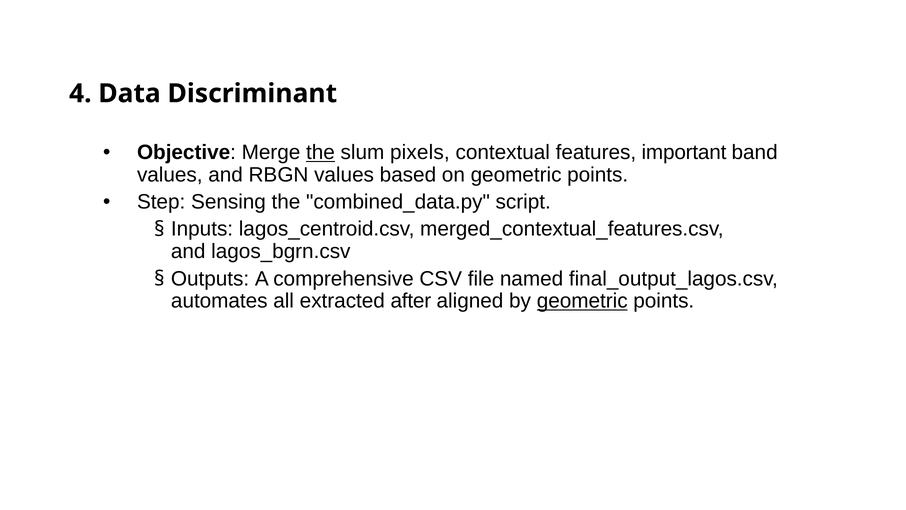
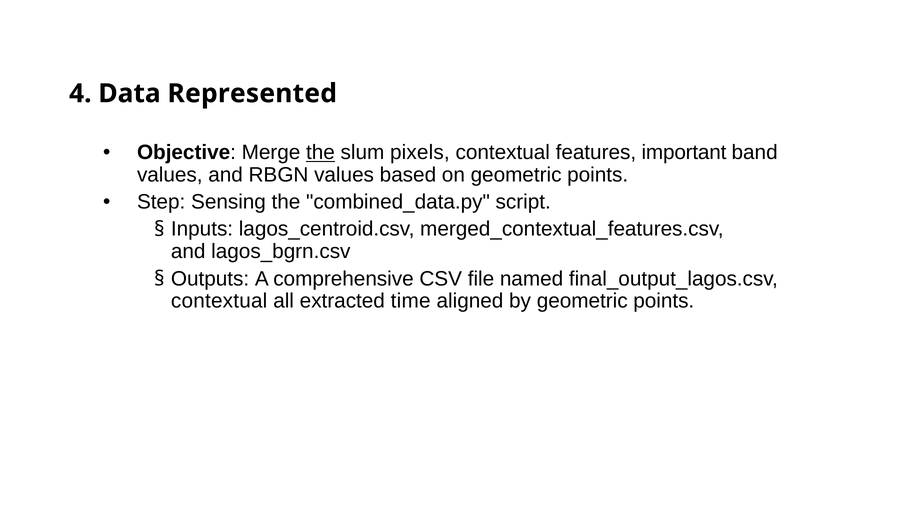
Discriminant: Discriminant -> Represented (252, 93)
automates: automates -> contextual (219, 301)
after: after -> time (411, 301)
geometric underline: present -> none (582, 301)
